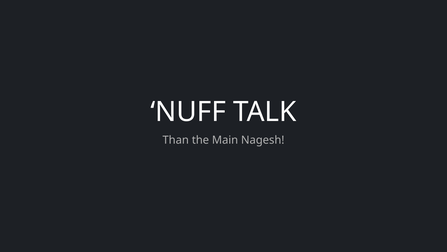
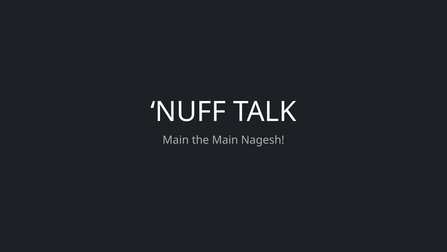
Than: Than -> Main (176, 140)
